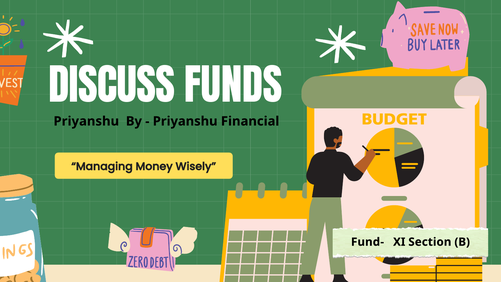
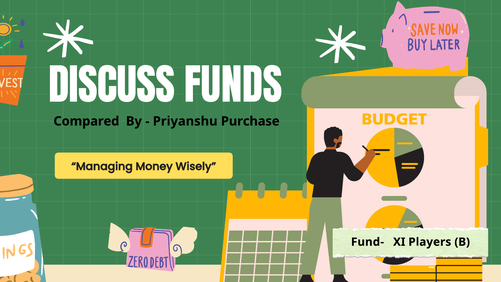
Priyanshu: Priyanshu -> Compared (86, 121)
Financial: Financial -> Purchase (250, 121)
Section: Section -> Players (430, 242)
